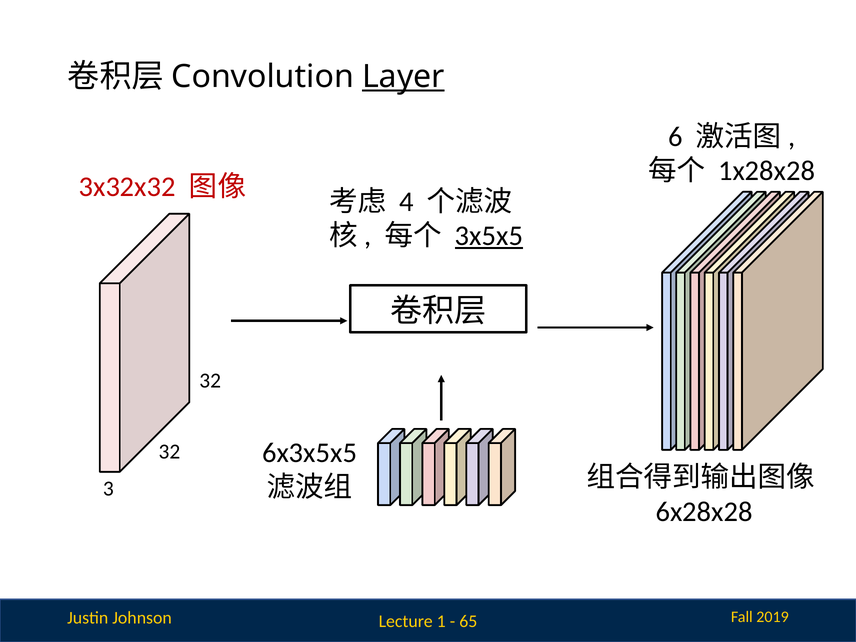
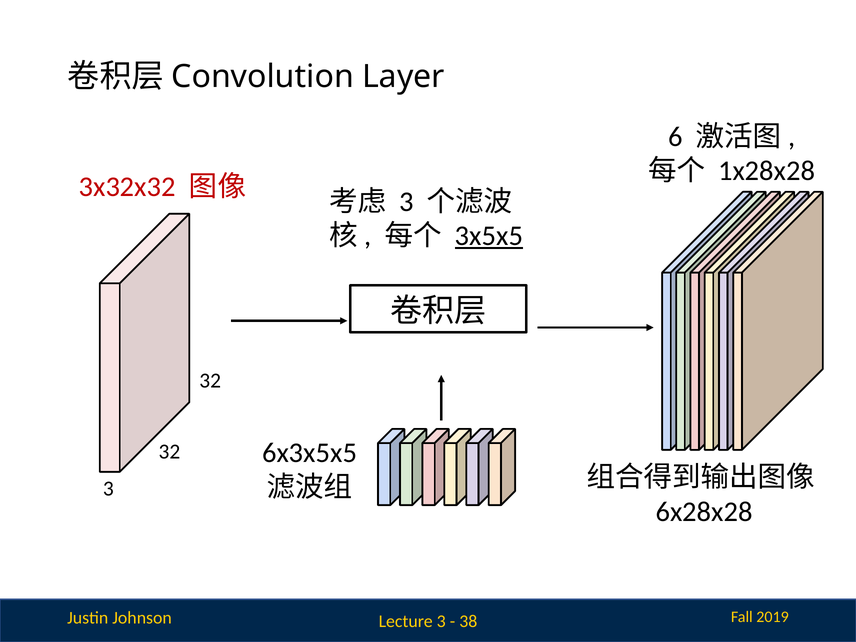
Layer underline: present -> none (403, 77)
4: 4 -> 3 (406, 202)
Lecture 1: 1 -> 3 (441, 622)
65: 65 -> 38 (468, 622)
